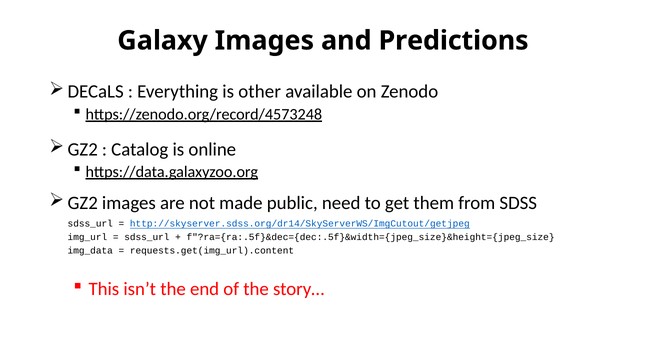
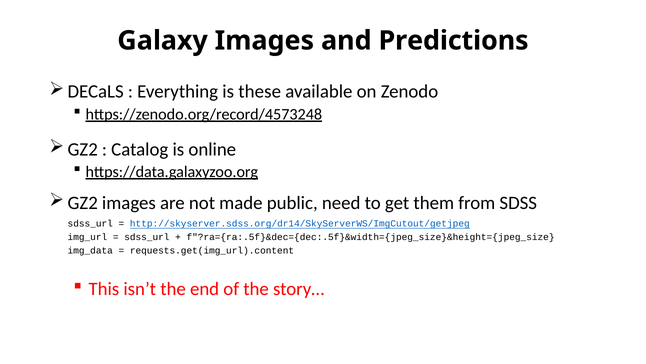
other: other -> these (260, 92)
